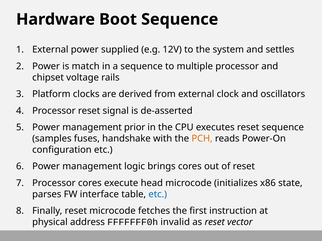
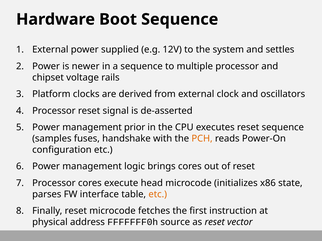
match: match -> newer (86, 66)
etc colour: blue -> orange (158, 195)
invalid: invalid -> source (175, 223)
